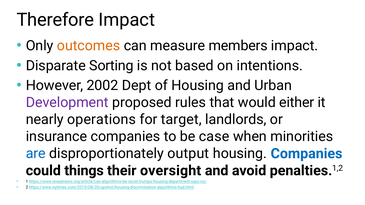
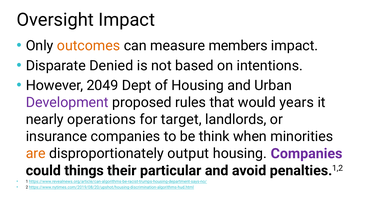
Therefore: Therefore -> Oversight (55, 20)
Sorting: Sorting -> Denied (111, 66)
2002: 2002 -> 2049 (102, 86)
either: either -> years (297, 103)
case: case -> think (214, 137)
are colour: blue -> orange (36, 154)
Companies colour: blue -> purple (307, 154)
oversight: oversight -> particular (171, 171)
